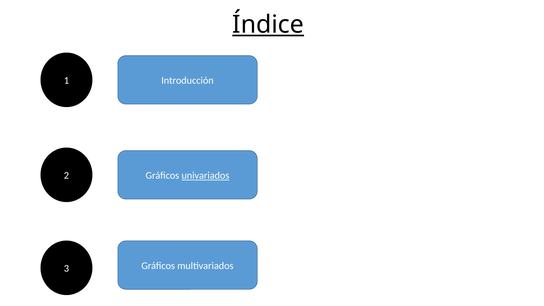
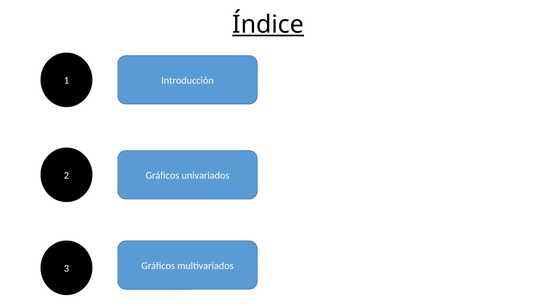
univariados underline: present -> none (205, 176)
